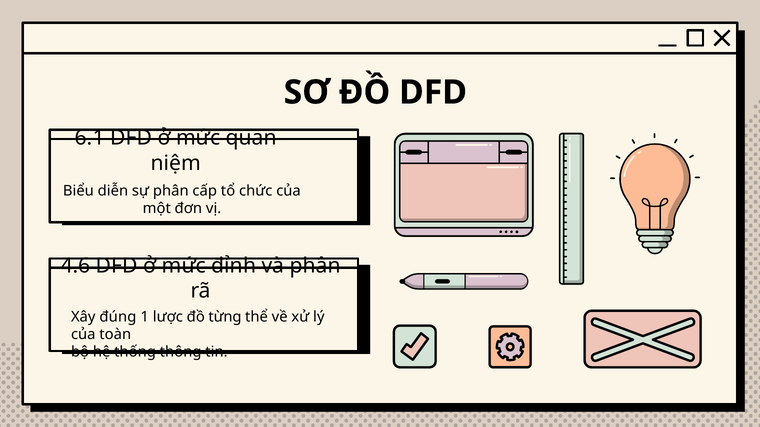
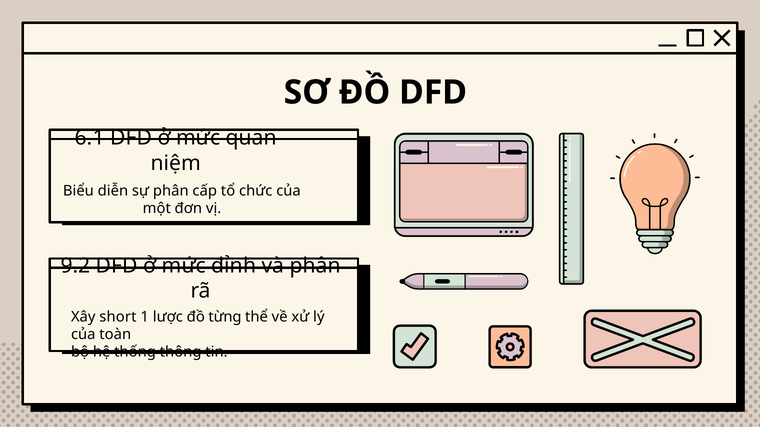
4.6: 4.6 -> 9.2 (76, 266)
đúng: đúng -> short (118, 317)
